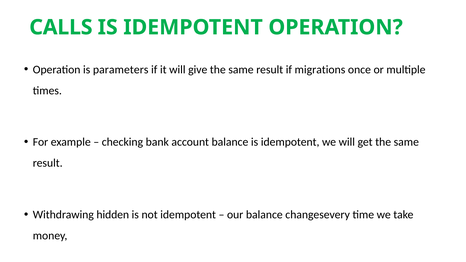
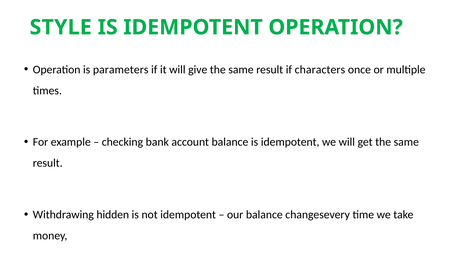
CALLS: CALLS -> STYLE (61, 27)
migrations: migrations -> characters (320, 70)
